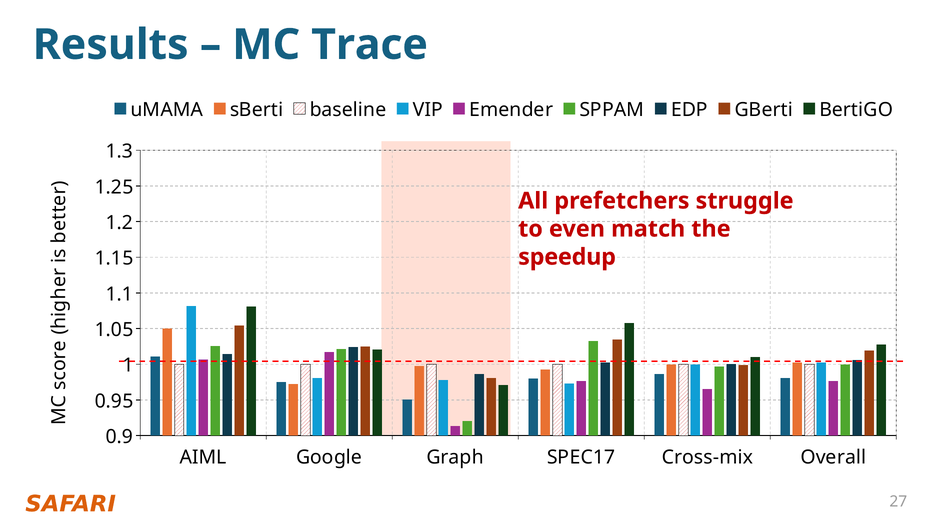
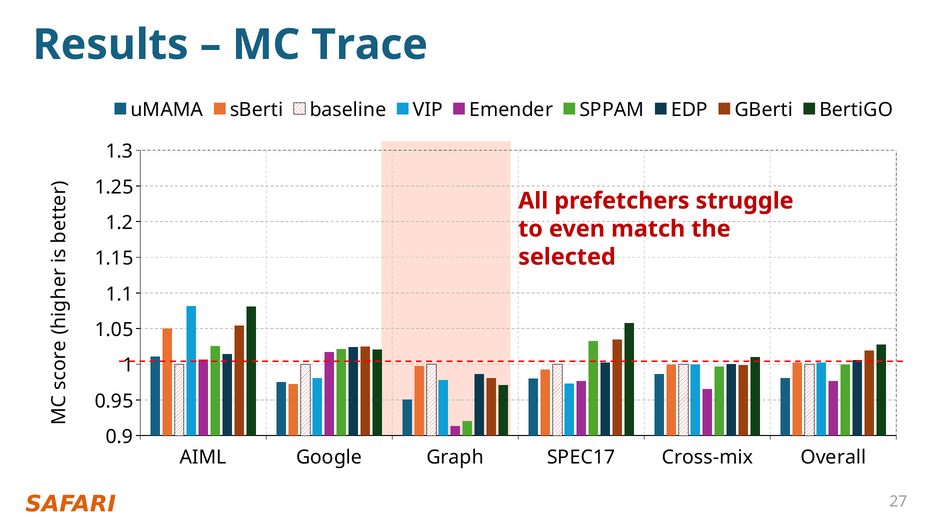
speedup: speedup -> selected (567, 257)
